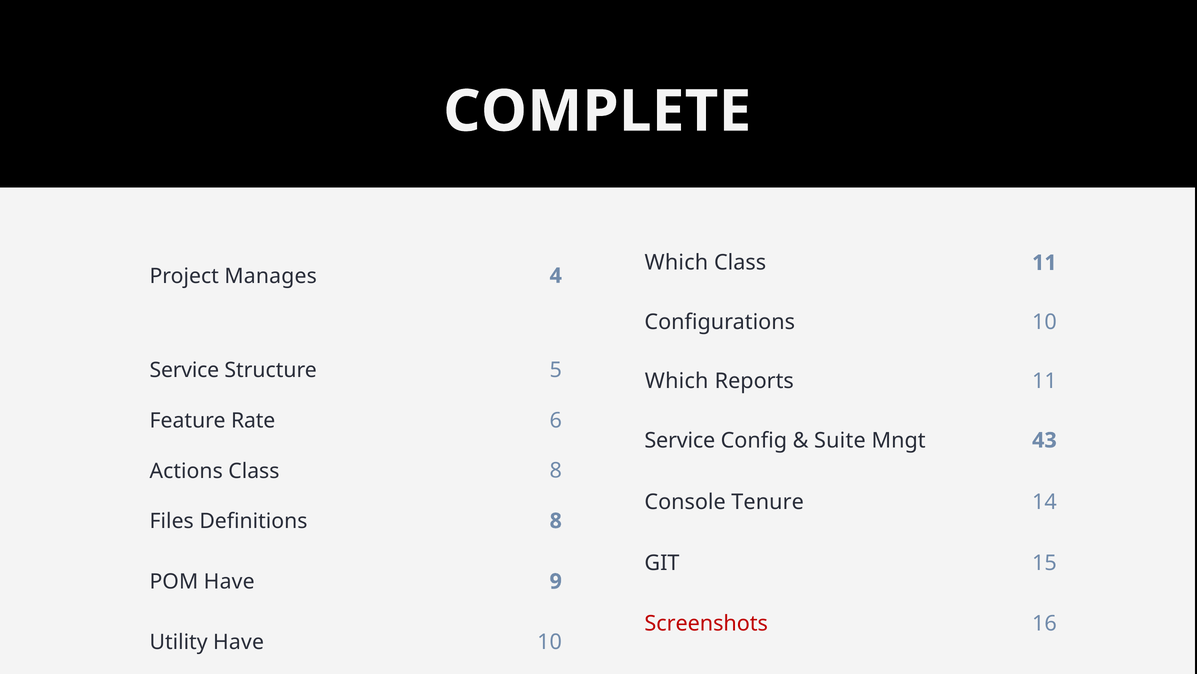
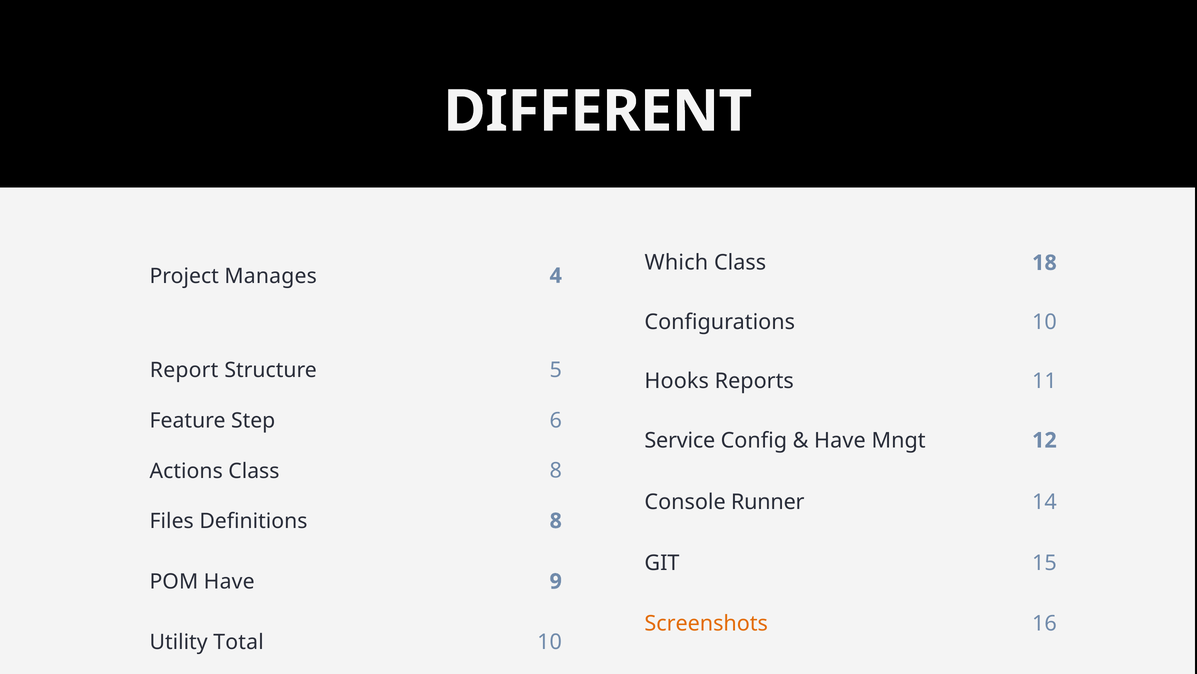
COMPLETE: COMPLETE -> DIFFERENT (598, 111)
Class 11: 11 -> 18 (1044, 263)
Service: Service -> Report (184, 370)
Which: Which -> Hooks (677, 381)
Rate: Rate -> Step (253, 420)
Suite: Suite -> Have (840, 440)
43: 43 -> 12 (1044, 440)
Tenure: Tenure -> Runner (768, 502)
Screenshots colour: red -> orange (706, 623)
Utility Have: Have -> Total (239, 642)
